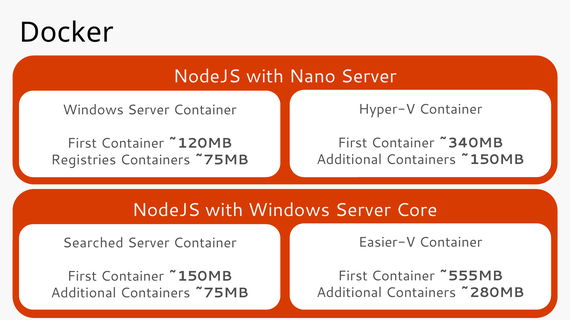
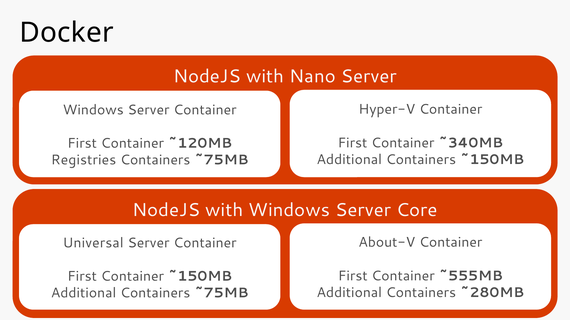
Easier-V: Easier-V -> About-V (387, 243)
Searched: Searched -> Universal (93, 243)
